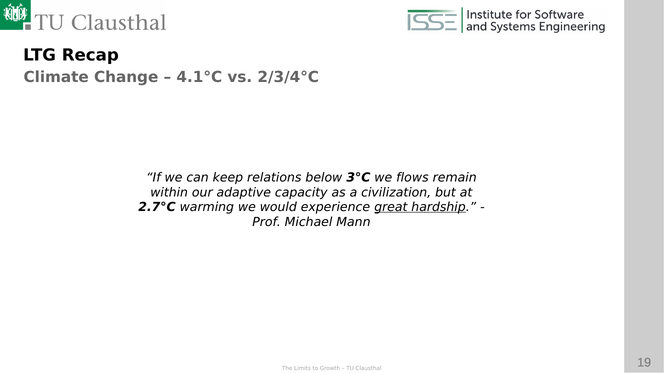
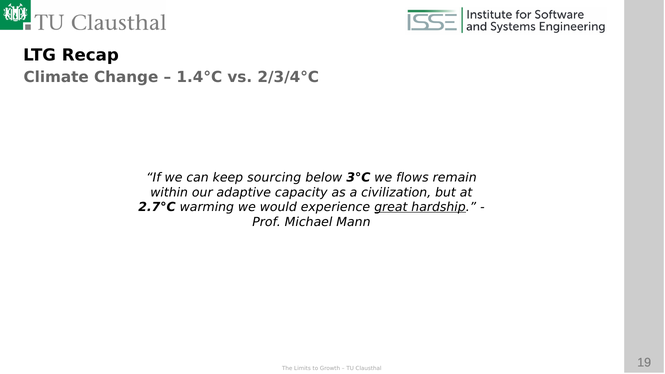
4.1°C: 4.1°C -> 1.4°C (199, 77)
relations: relations -> sourcing (274, 177)
